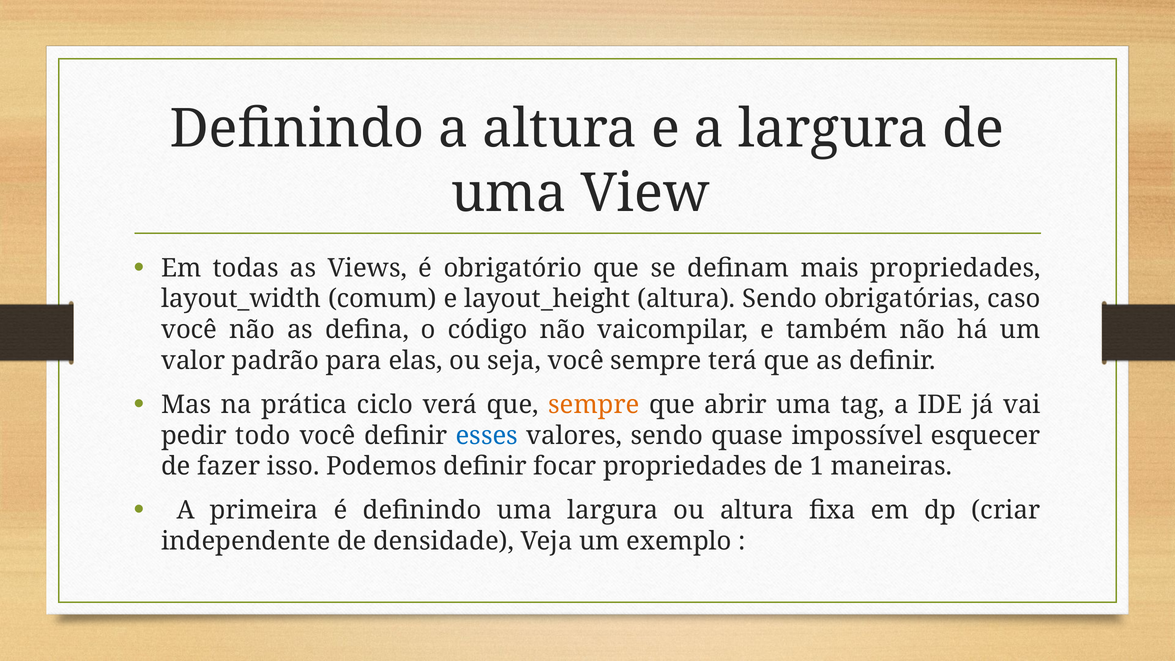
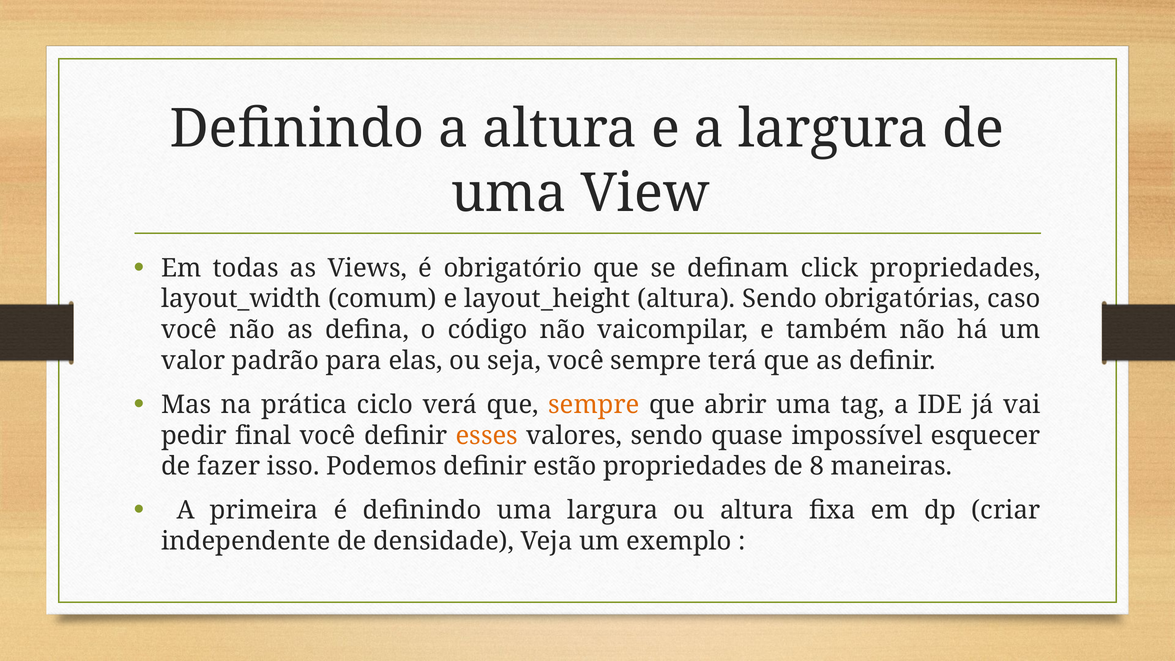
mais: mais -> click (830, 268)
todo: todo -> final (263, 436)
esses colour: blue -> orange (487, 436)
focar: focar -> estão (565, 466)
1: 1 -> 8 (817, 466)
